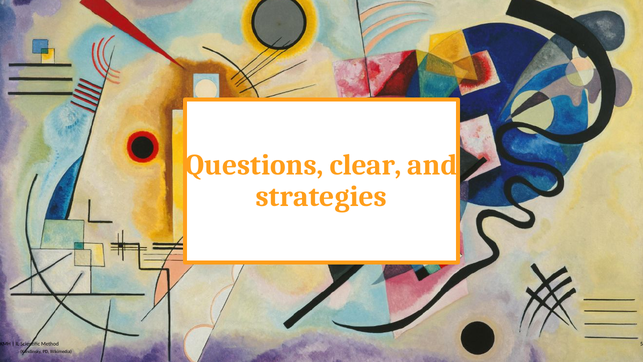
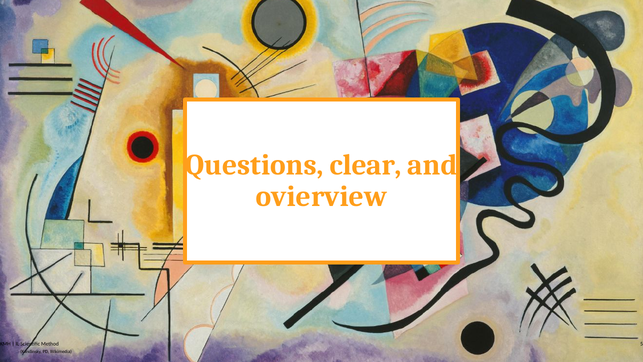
strategies: strategies -> ovierview (321, 197)
